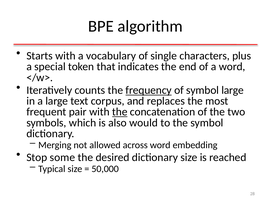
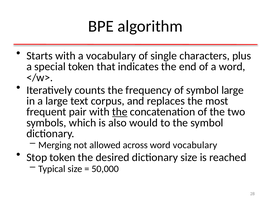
frequency underline: present -> none (149, 90)
word embedding: embedding -> vocabulary (195, 145)
Stop some: some -> token (62, 158)
